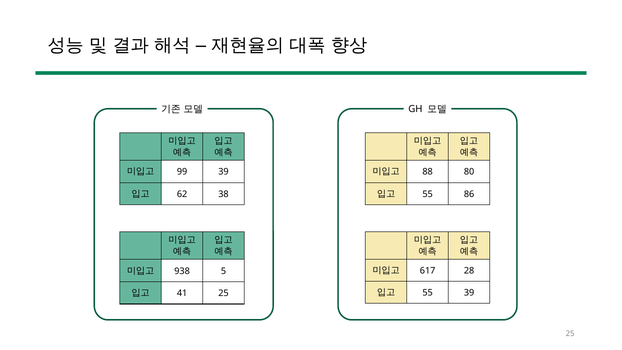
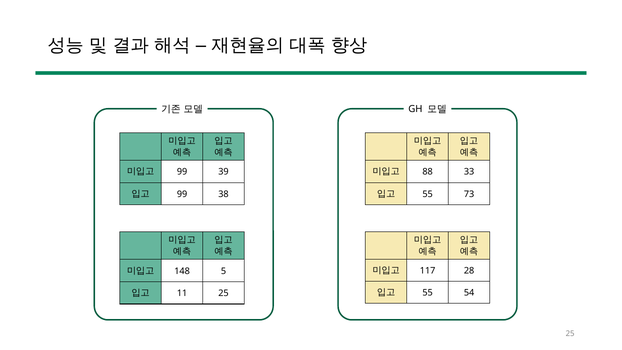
80: 80 -> 33 (469, 172)
62: 62 -> 99 (182, 194)
86: 86 -> 73 (469, 194)
617: 617 -> 117 (428, 271)
938: 938 -> 148 (182, 271)
55 39: 39 -> 54 (469, 293)
41: 41 -> 11 (182, 293)
